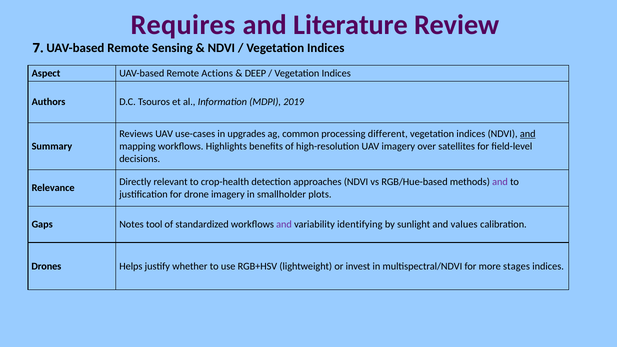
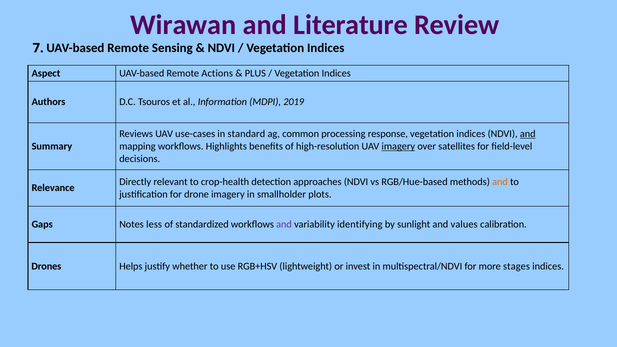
Requires: Requires -> Wirawan (183, 25)
DEEP: DEEP -> PLUS (255, 73)
upgrades: upgrades -> standard (246, 134)
different: different -> response (388, 134)
imagery underline: none -> present (398, 146)
and colour: purple -> orange (500, 182)
tool: tool -> less (154, 224)
